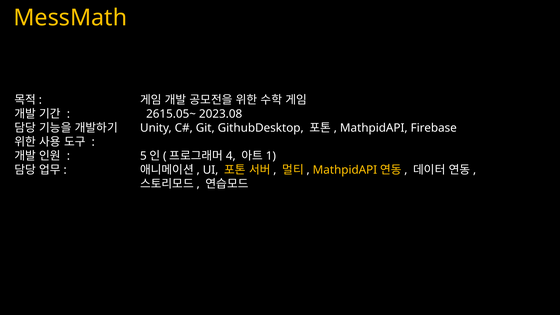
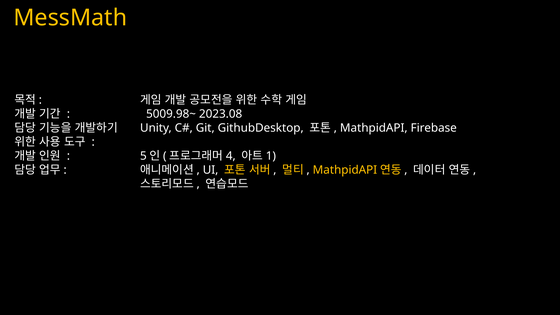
2615.05~: 2615.05~ -> 5009.98~ (171, 114)
